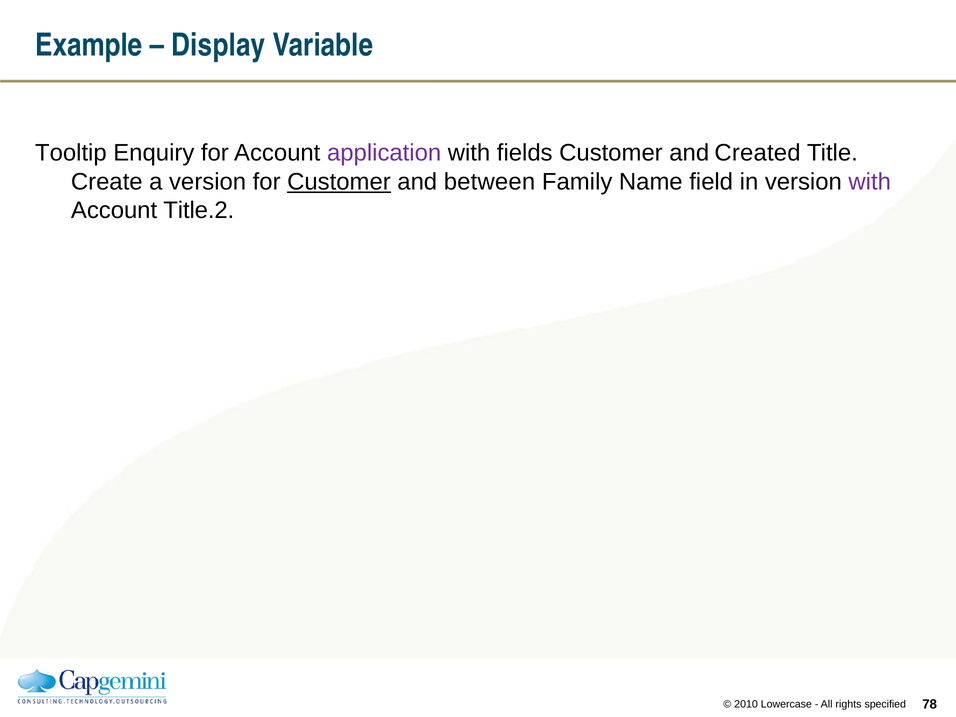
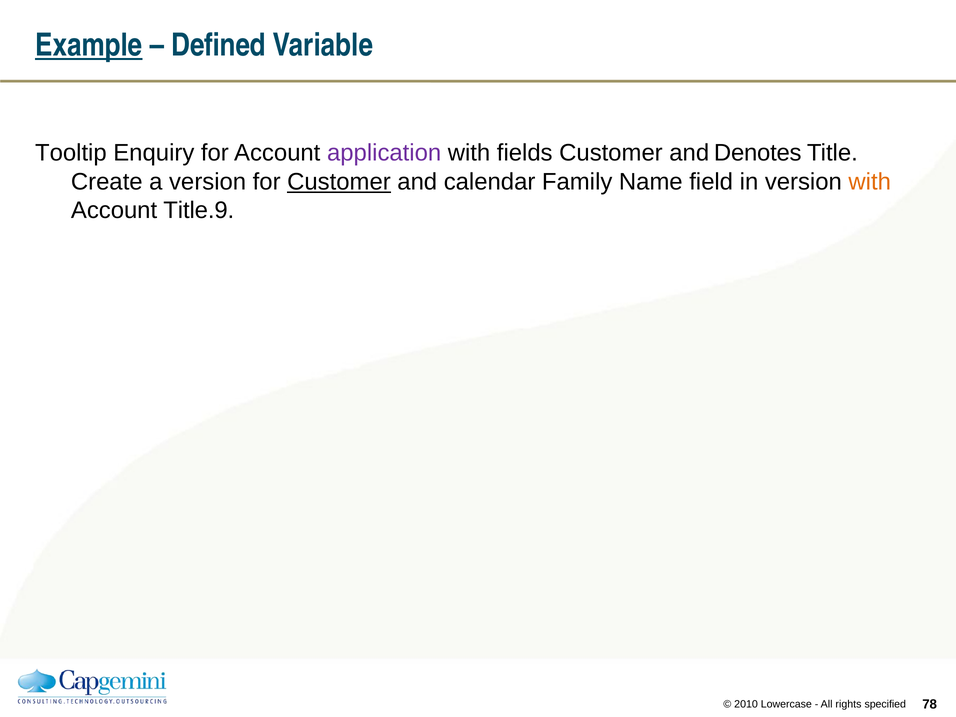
Example underline: none -> present (89, 45)
Display: Display -> Defined (219, 45)
Created: Created -> Denotes (758, 153)
between: between -> calendar (490, 182)
with colour: purple -> orange (870, 182)
Title.2: Title.2 -> Title.9 (199, 210)
